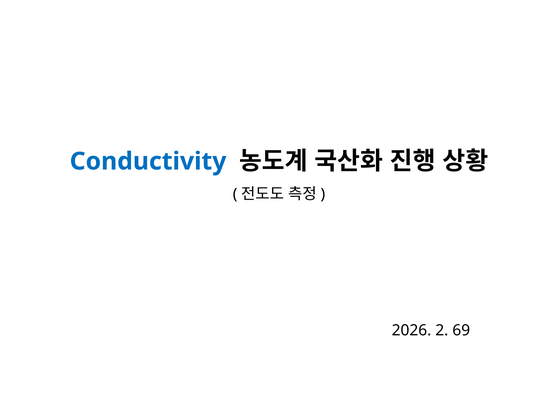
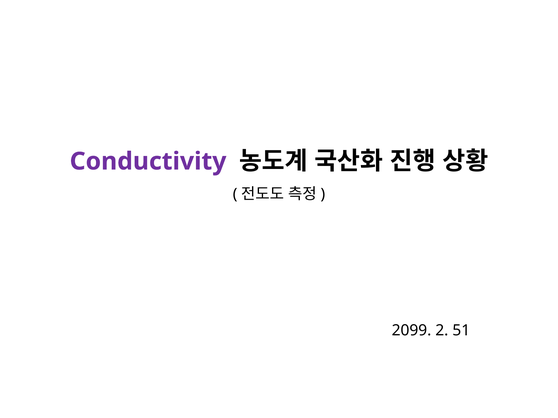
Conductivity colour: blue -> purple (148, 162)
2026: 2026 -> 2099 (412, 331)
69: 69 -> 51 (461, 331)
